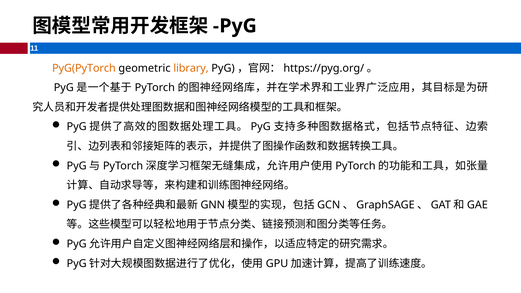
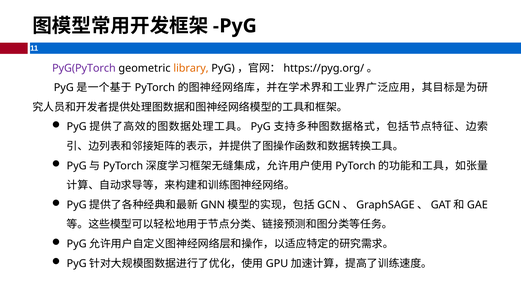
PyG(PyTorch colour: orange -> purple (84, 68)
